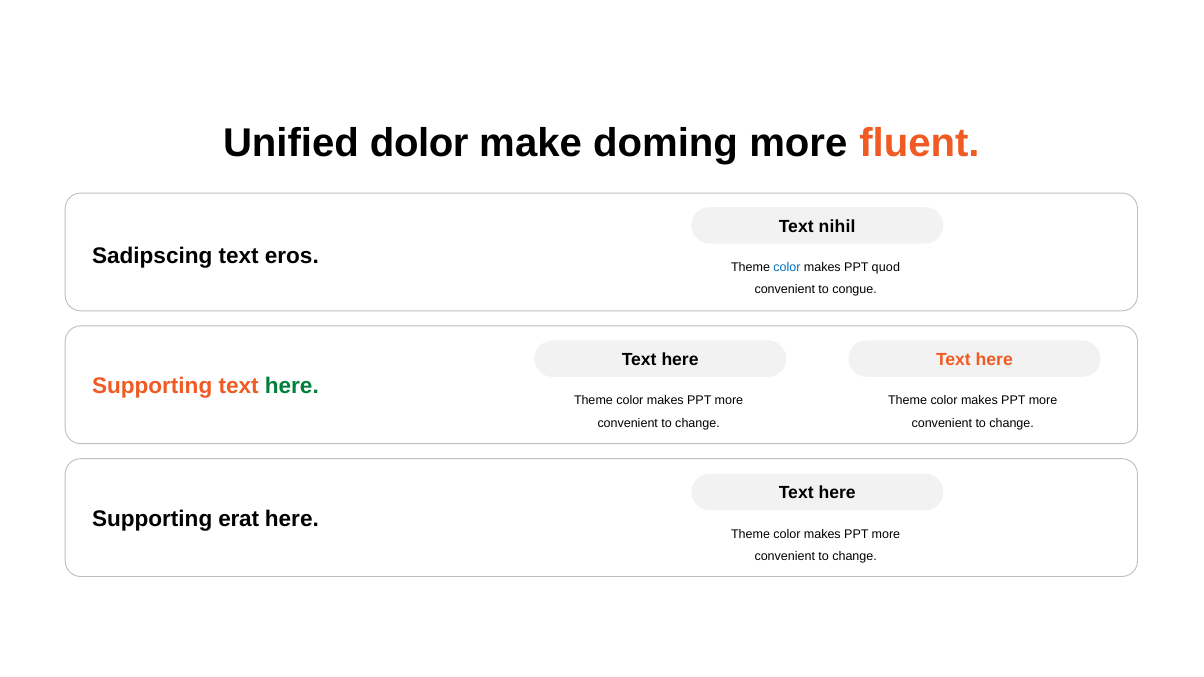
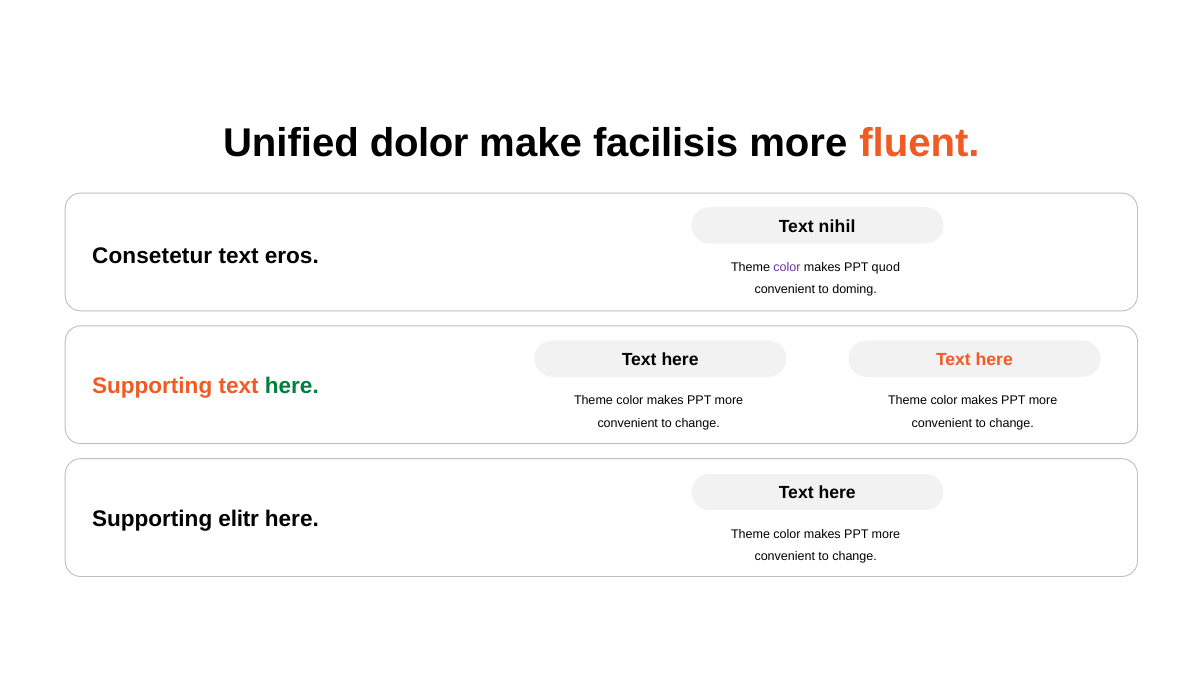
doming: doming -> facilisis (666, 143)
Sadipscing: Sadipscing -> Consetetur (152, 256)
color colour: blue -> purple (787, 267)
congue: congue -> doming (855, 290)
erat: erat -> elitr (239, 519)
